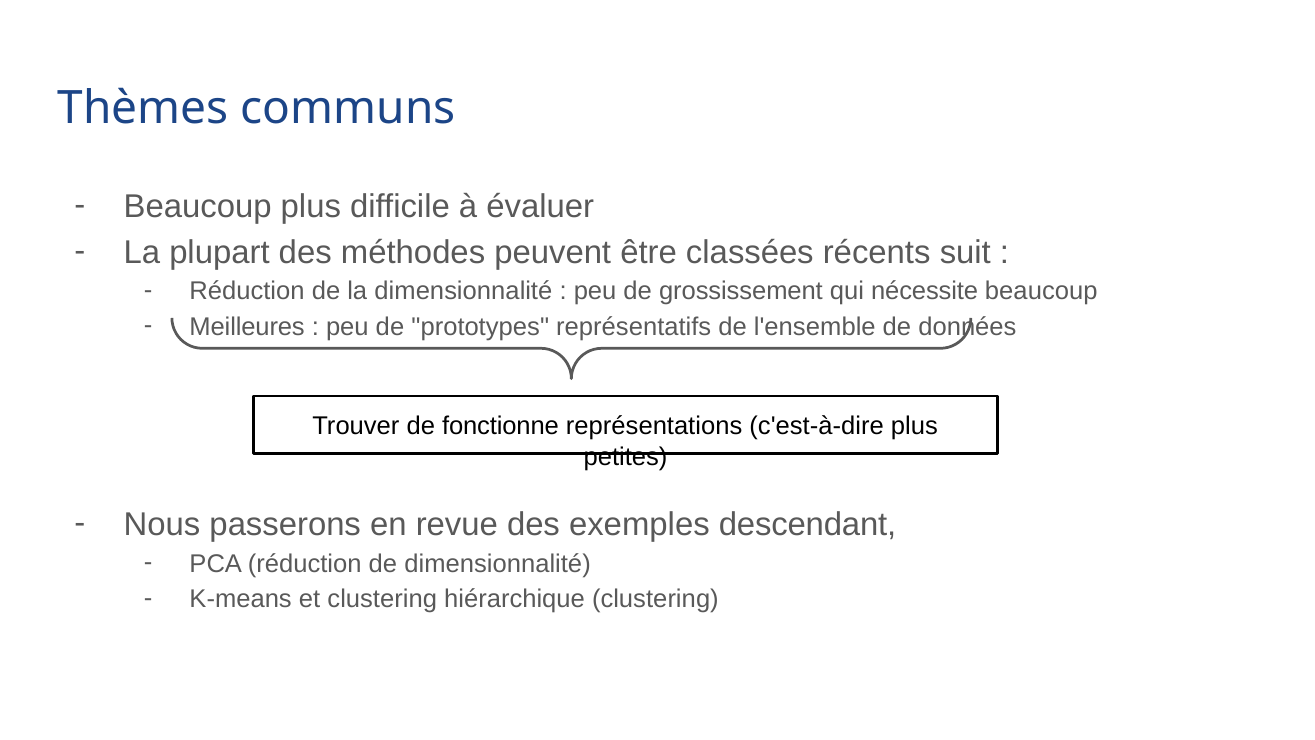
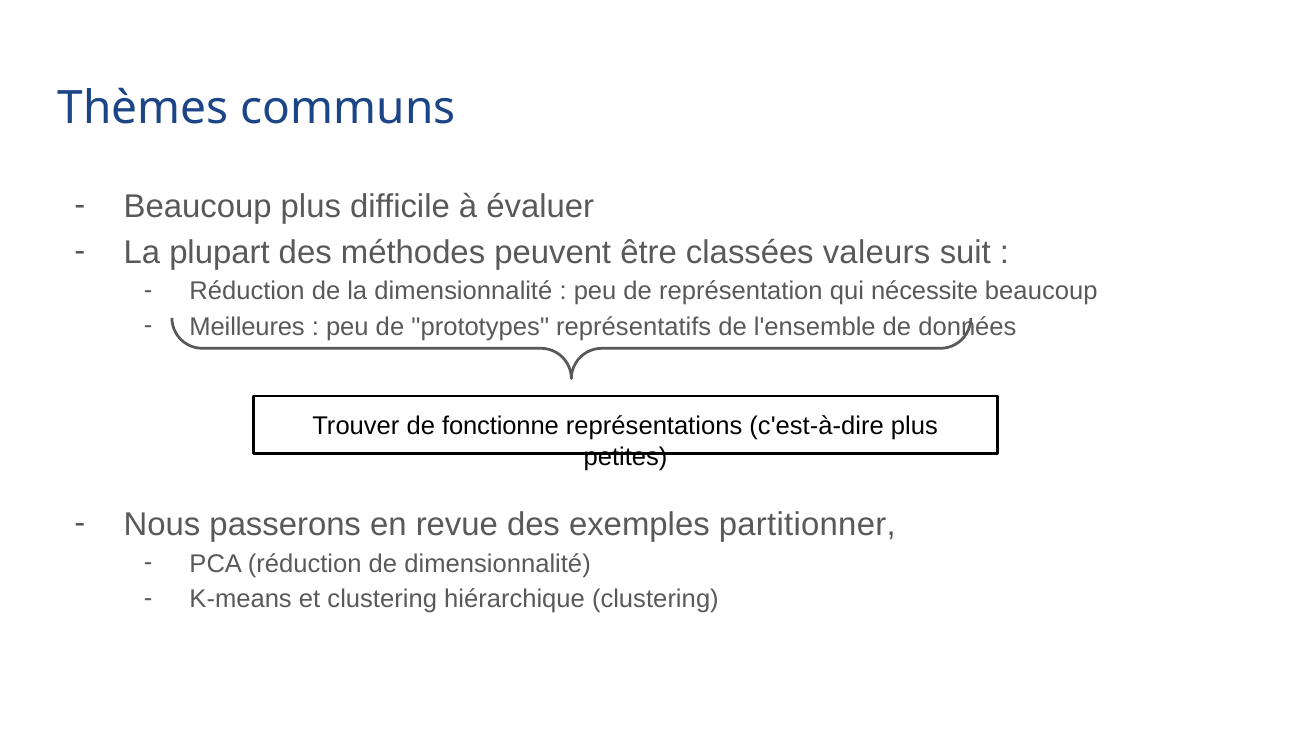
récents: récents -> valeurs (877, 252)
grossissement: grossissement -> représentation (741, 291)
descendant: descendant -> partitionner (807, 524)
